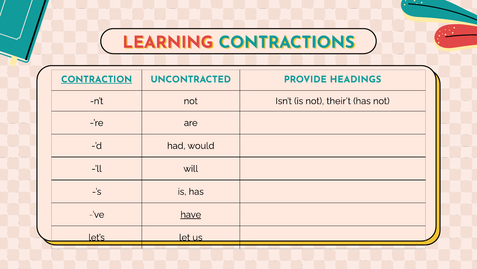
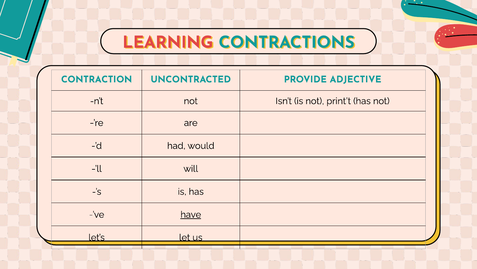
CONTRACTION underline: present -> none (97, 79)
HEADINGS: HEADINGS -> ADJECTIVE (356, 79)
their’t: their’t -> print’t (339, 101)
